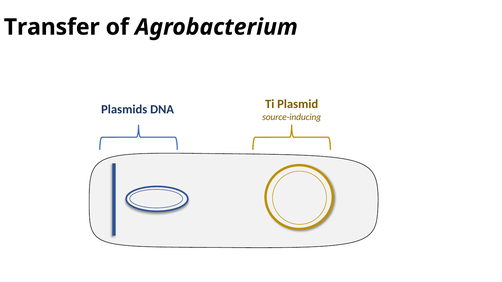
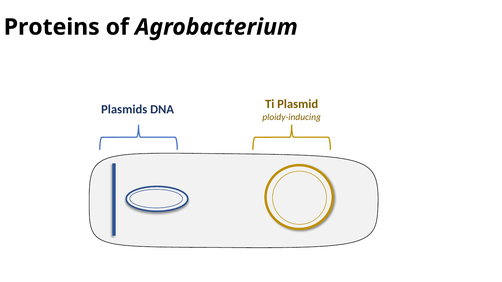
Transfer: Transfer -> Proteins (52, 27)
source-inducing: source-inducing -> ploidy-inducing (292, 117)
